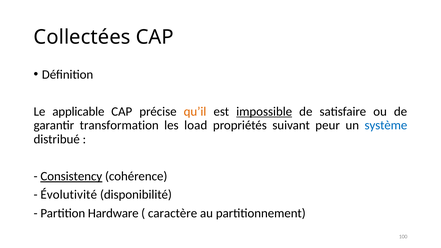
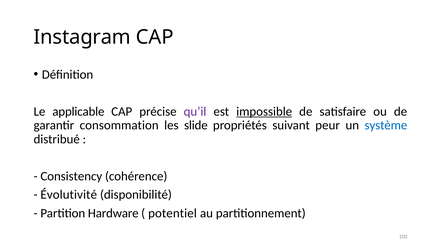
Collectées: Collectées -> Instagram (82, 37)
qu’il colour: orange -> purple (195, 112)
transformation: transformation -> consommation (119, 125)
load: load -> slide (196, 125)
Consistency underline: present -> none (71, 176)
caractère: caractère -> potentiel (172, 213)
